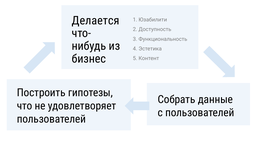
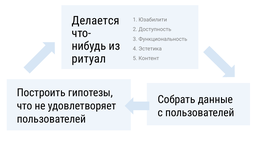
бизнес: бизнес -> ритуал (89, 59)
